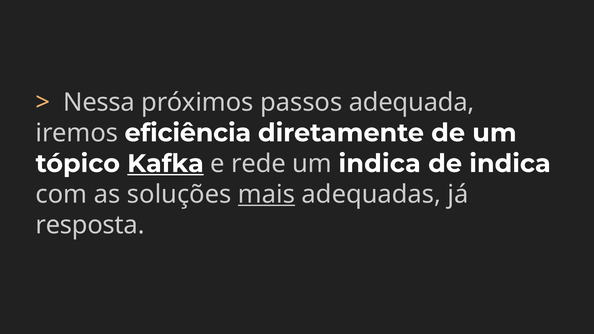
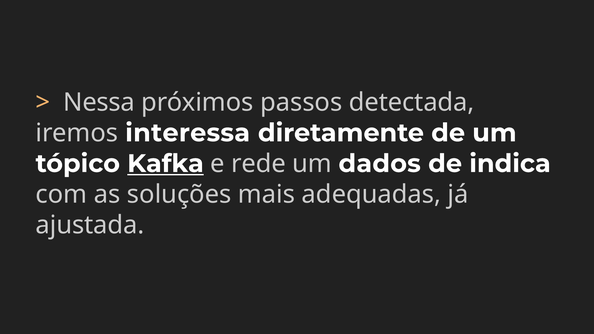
adequada: adequada -> detectada (412, 102)
eficiência: eficiência -> interessa (188, 133)
um indica: indica -> dados (380, 164)
mais underline: present -> none (267, 194)
resposta: resposta -> ajustada (90, 225)
